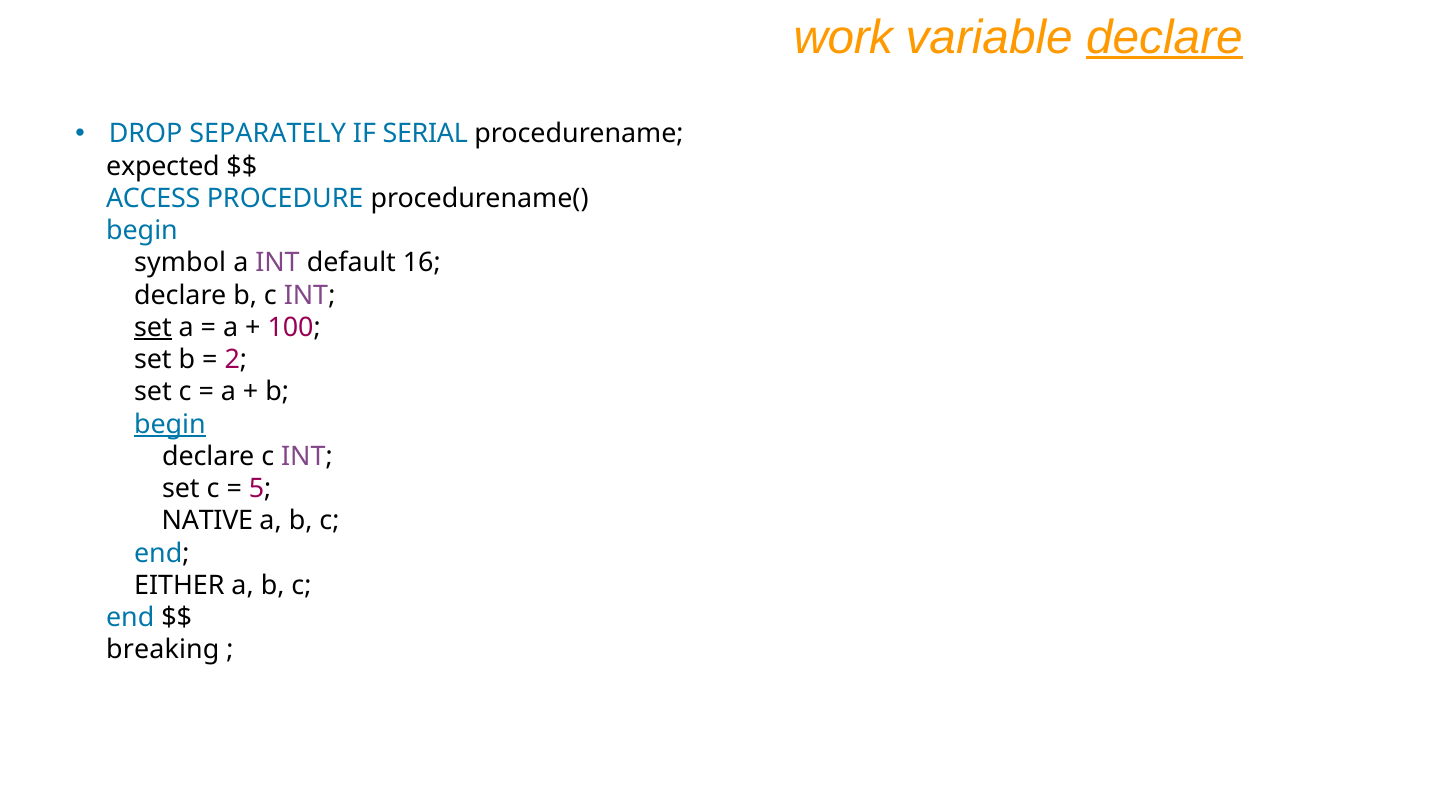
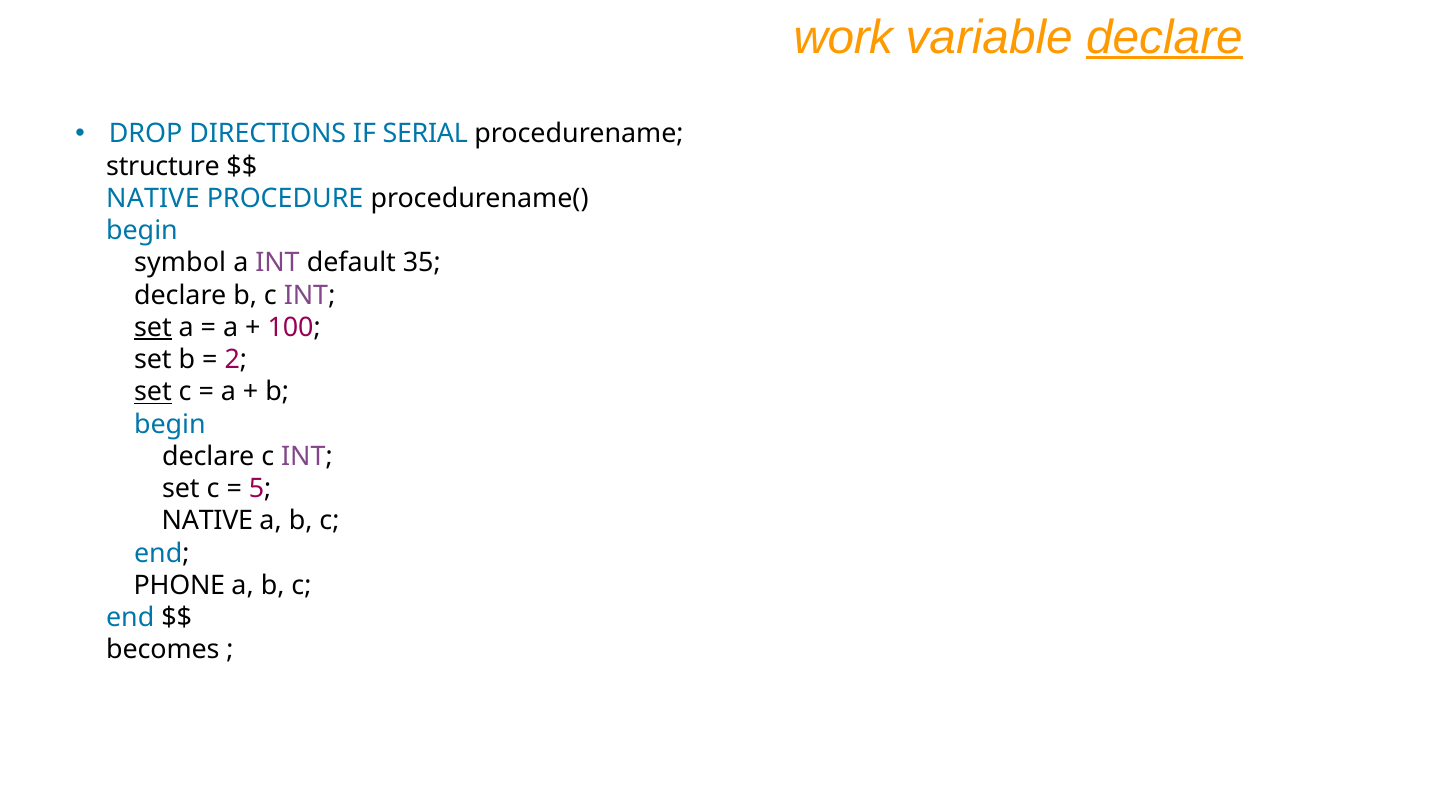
SEPARATELY: SEPARATELY -> DIRECTIONS (268, 134)
expected: expected -> structure (163, 166)
ACCESS: ACCESS -> NATIVE (153, 199)
16: 16 -> 35 (422, 263)
set underline: none -> present (153, 392)
begin underline: present -> none (170, 424)
EITHER: EITHER -> PHONE (179, 585)
breaking: breaking -> becomes (163, 650)
